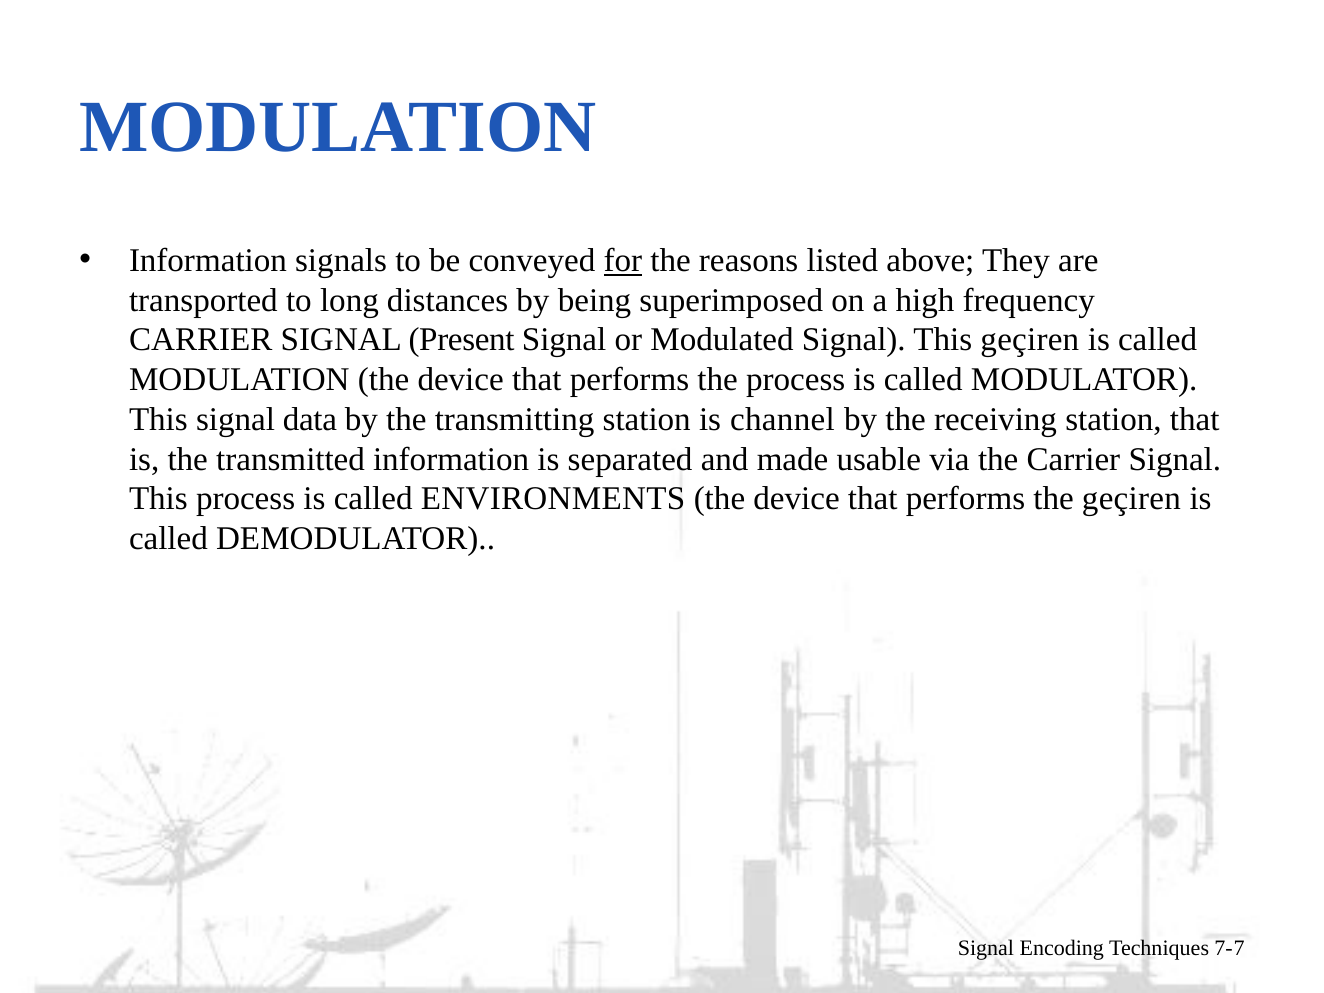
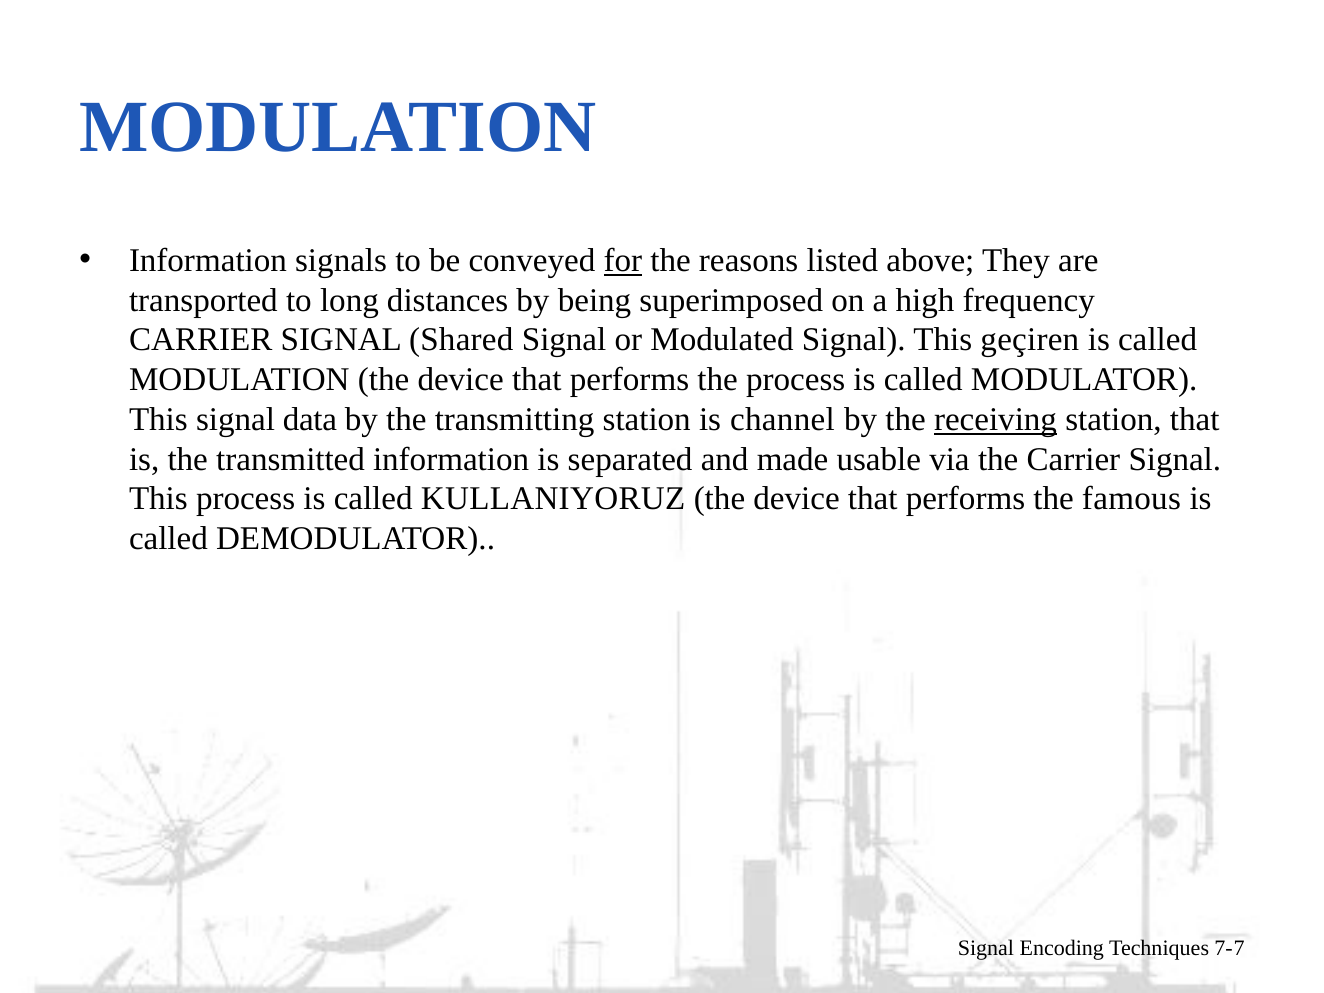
Present: Present -> Shared (461, 340)
receiving underline: none -> present (996, 419)
ENVIRONMENTS: ENVIRONMENTS -> KULLANIYORUZ (553, 499)
the geçiren: geçiren -> famous (1131, 499)
